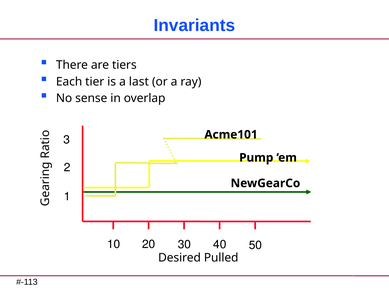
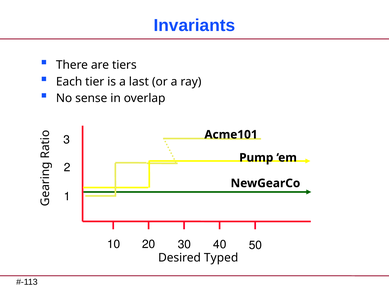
Pulled: Pulled -> Typed (221, 257)
